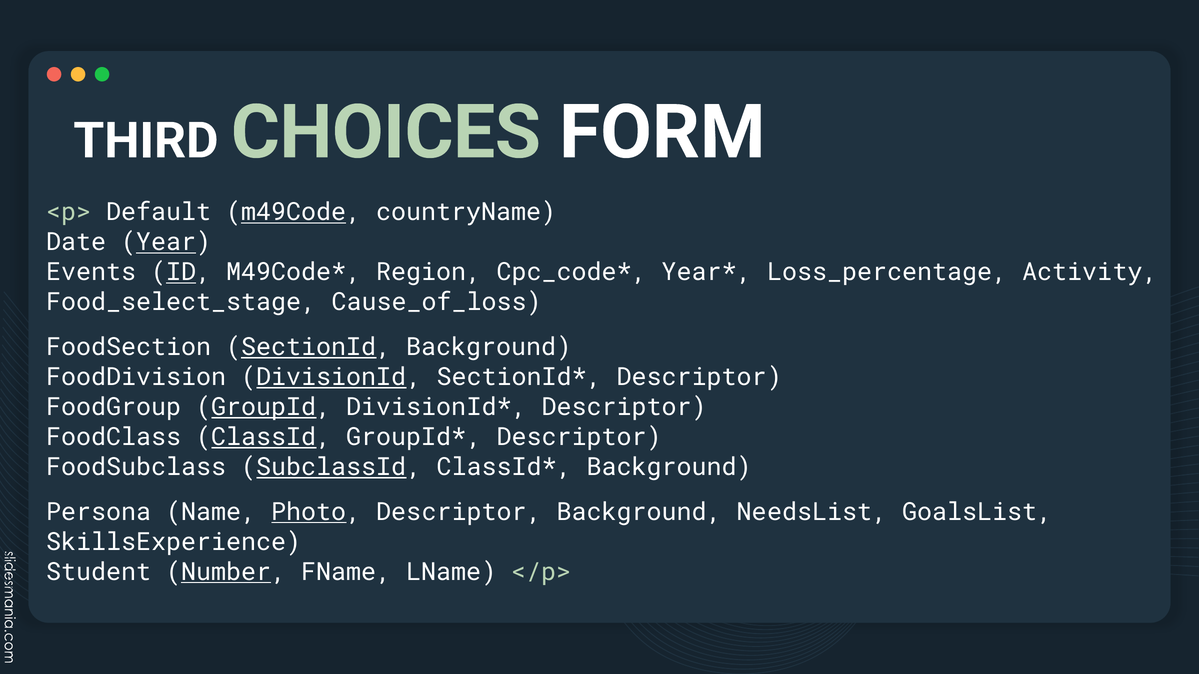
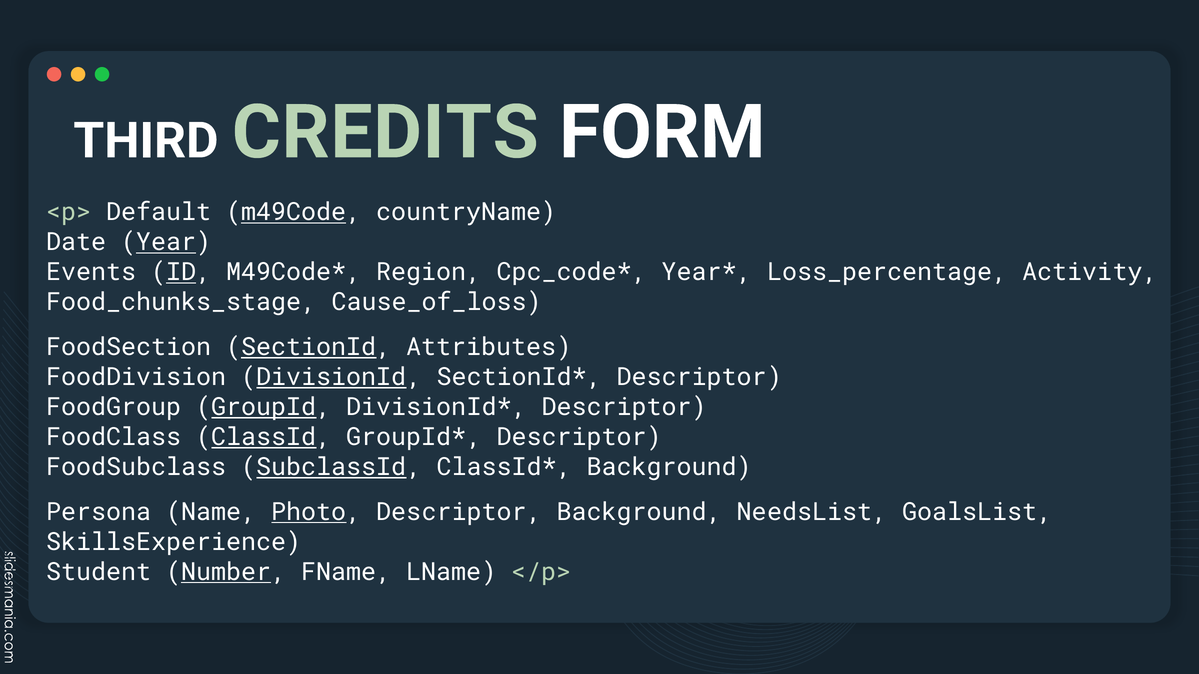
CHOICES: CHOICES -> CREDITS (385, 133)
Food_select_stage: Food_select_stage -> Food_chunks_stage (181, 302)
SectionId Background: Background -> Attributes (489, 347)
